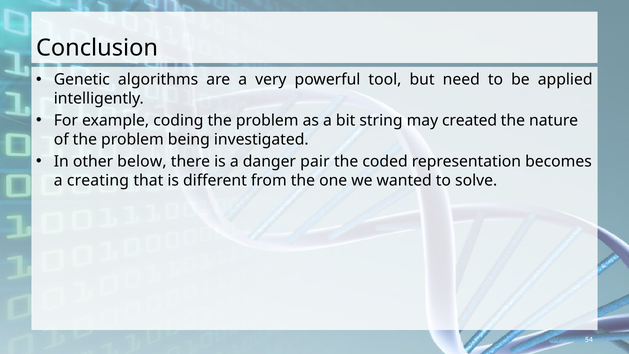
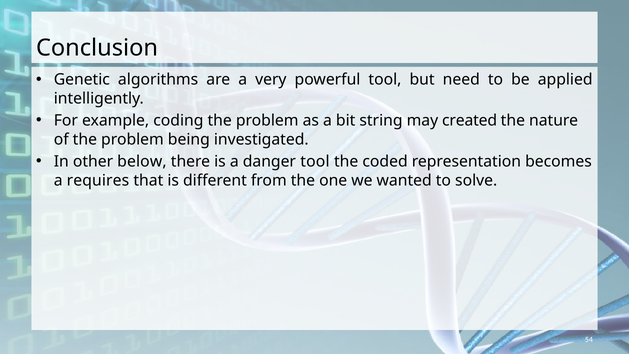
danger pair: pair -> tool (315, 161)
creating: creating -> requires (98, 180)
